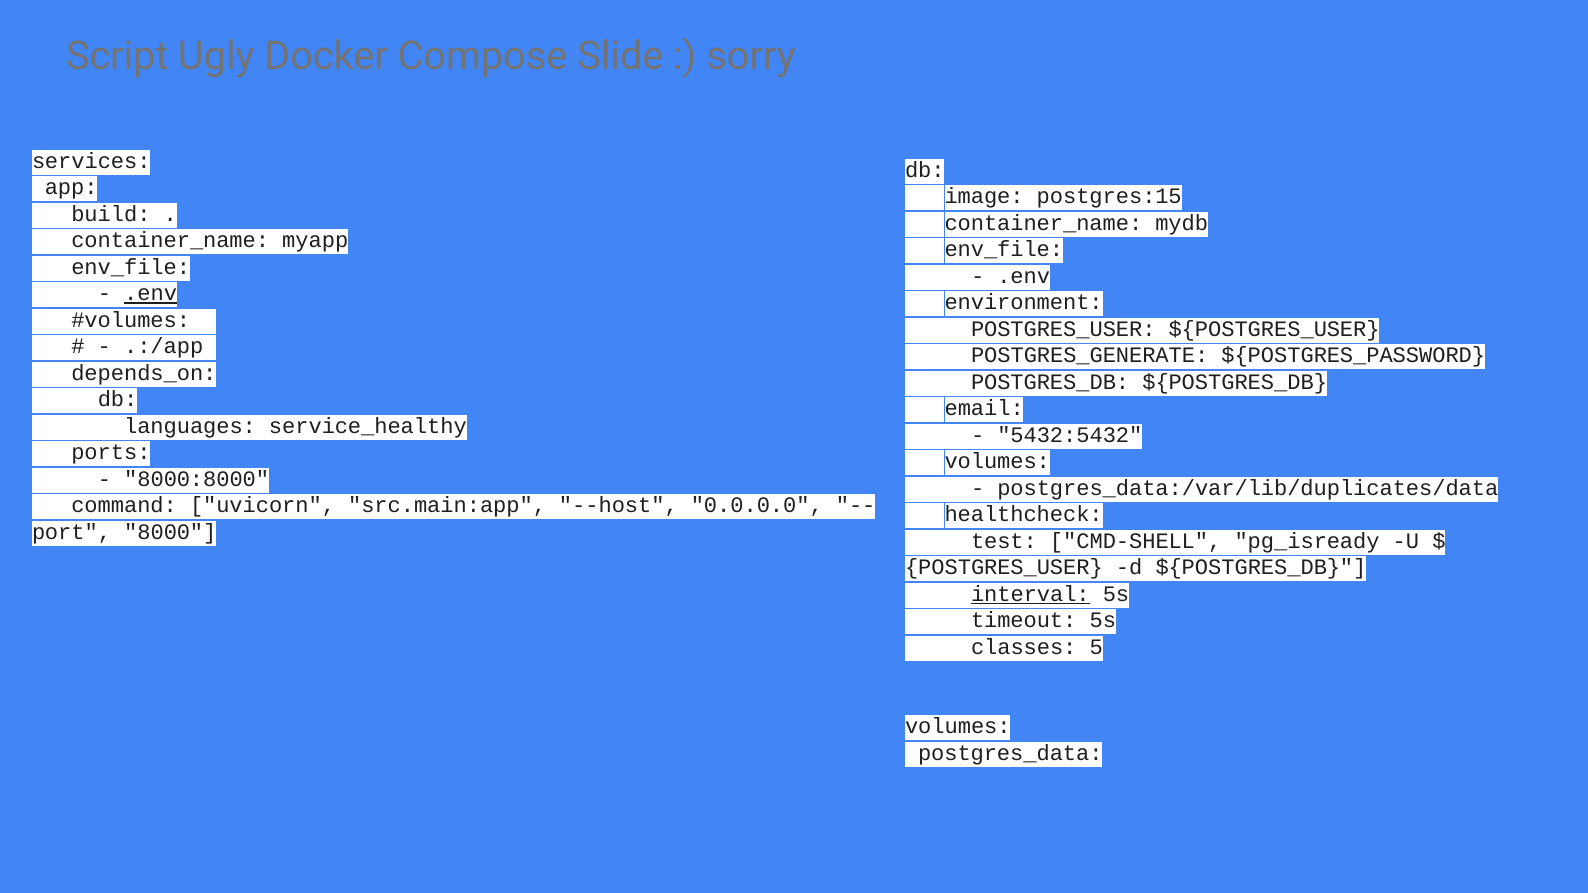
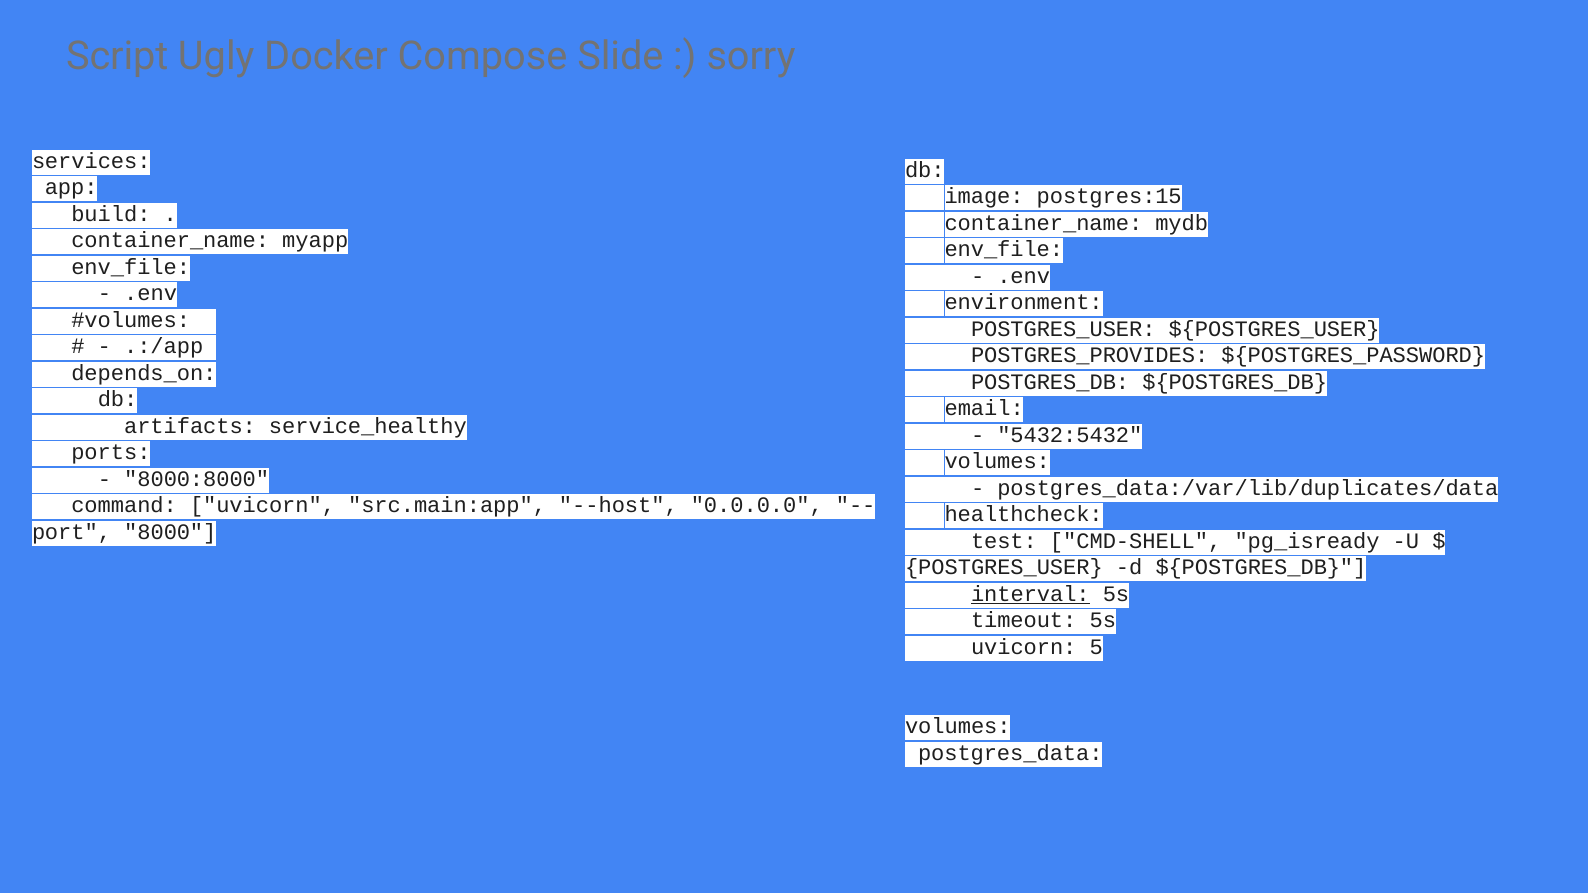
.env underline: present -> none (151, 294)
POSTGRES_GENERATE: POSTGRES_GENERATE -> POSTGRES_PROVIDES (1090, 356)
languages: languages -> artifacts (190, 426)
classes: classes -> uvicorn (1024, 647)
